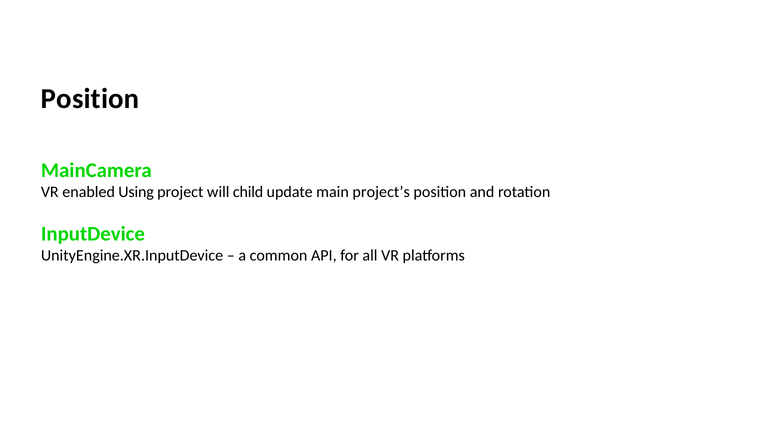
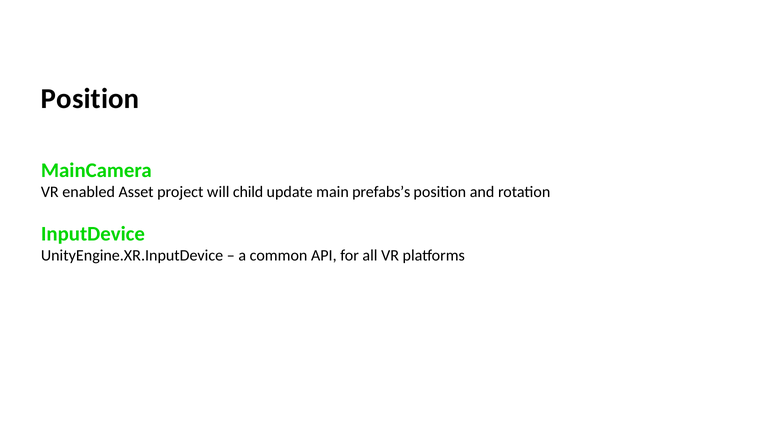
Using: Using -> Asset (136, 192)
project’s: project’s -> prefabs’s (381, 192)
